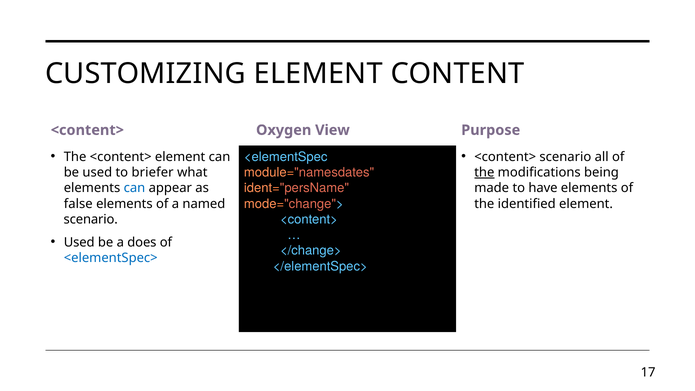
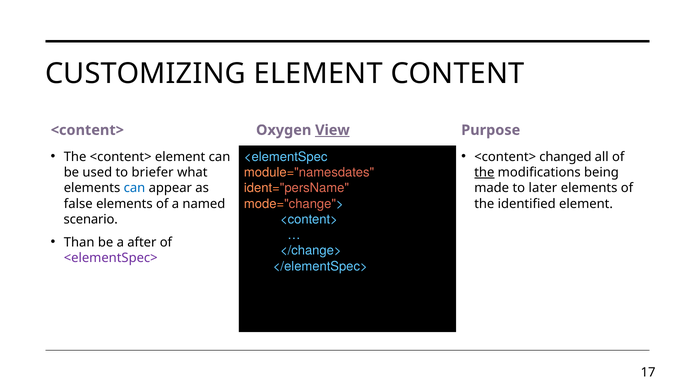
View underline: none -> present (332, 130)
<content> scenario: scenario -> changed (565, 157)
have: have -> later (543, 188)
Used: Used -> Than (79, 242)
does: does -> after (142, 242)
<elementSpec> colour: blue -> purple (111, 258)
